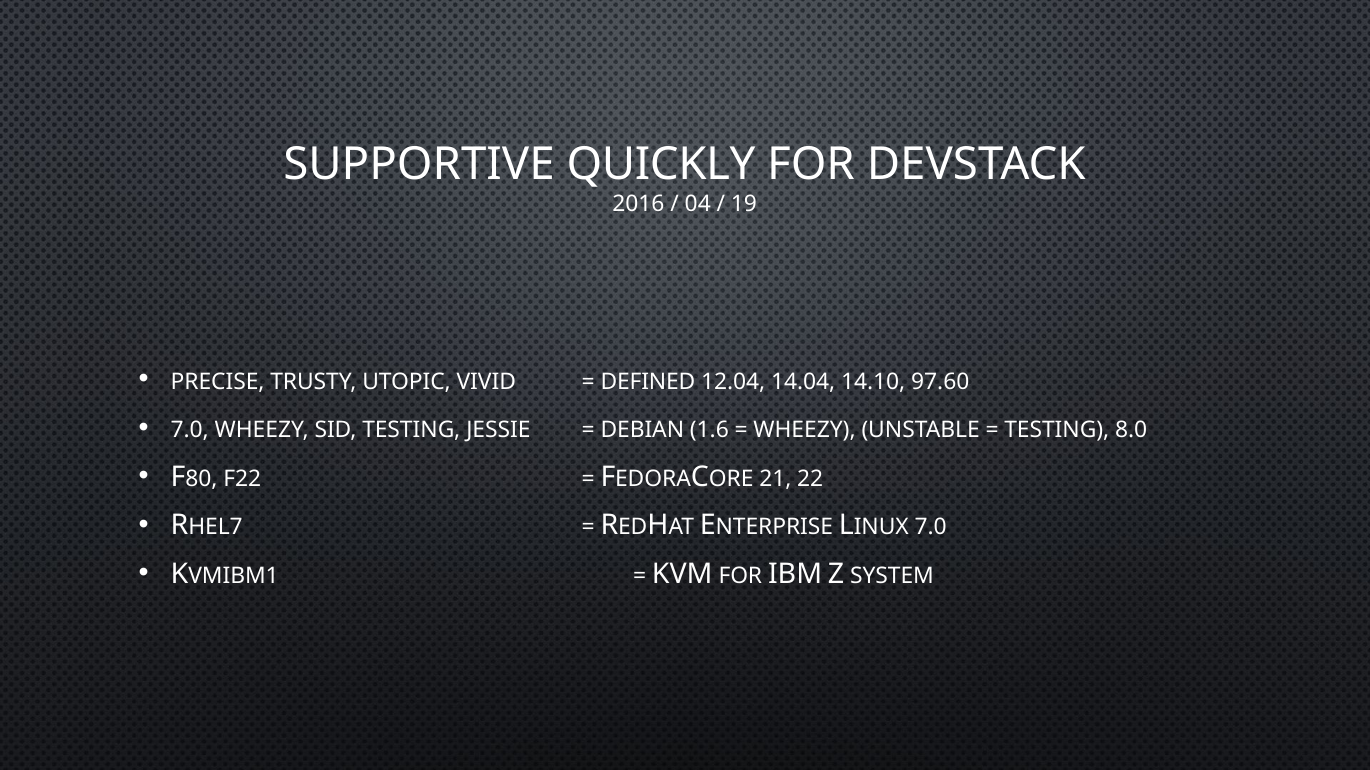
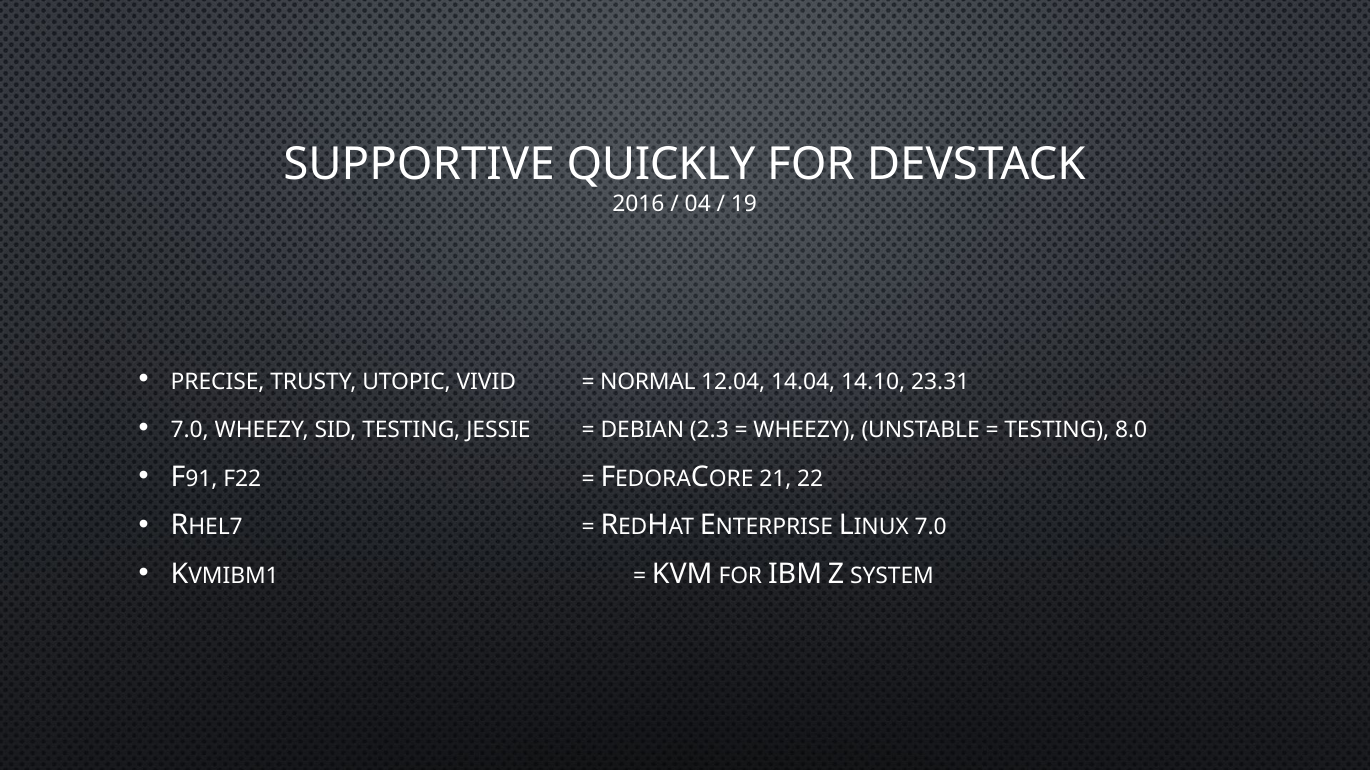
DEFINED: DEFINED -> NORMAL (648, 382)
97.60: 97.60 -> 23.31 (940, 382)
1.6: 1.6 -> 2.3 (709, 431)
80: 80 -> 91 (201, 479)
